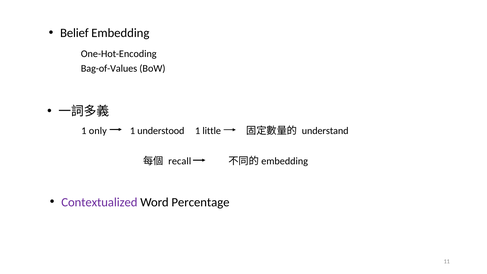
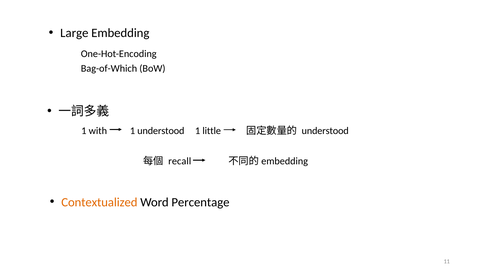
Belief: Belief -> Large (74, 33)
Bag-of-Values: Bag-of-Values -> Bag-of-Which (109, 69)
only: only -> with (98, 131)
understand: understand -> understood (325, 131)
Contextualized colour: purple -> orange (99, 202)
